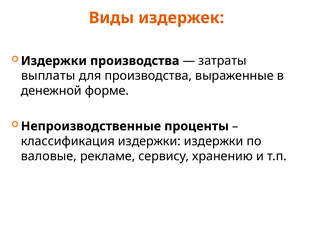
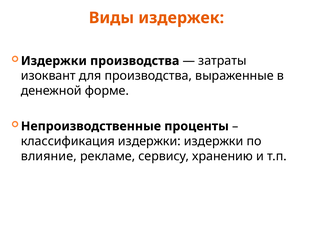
выплаты: выплаты -> изоквант (48, 76)
валовые: валовые -> влияние (49, 156)
